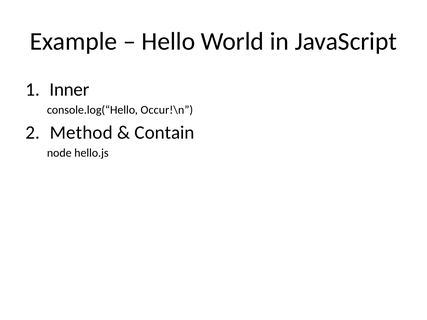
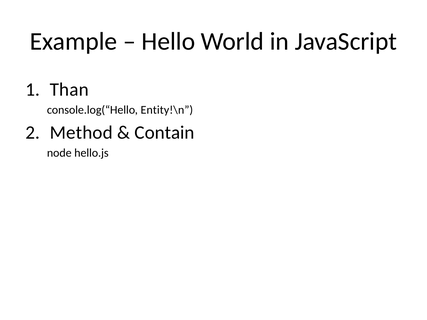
Inner: Inner -> Than (69, 90)
Occur!\n: Occur!\n -> Entity!\n (167, 110)
